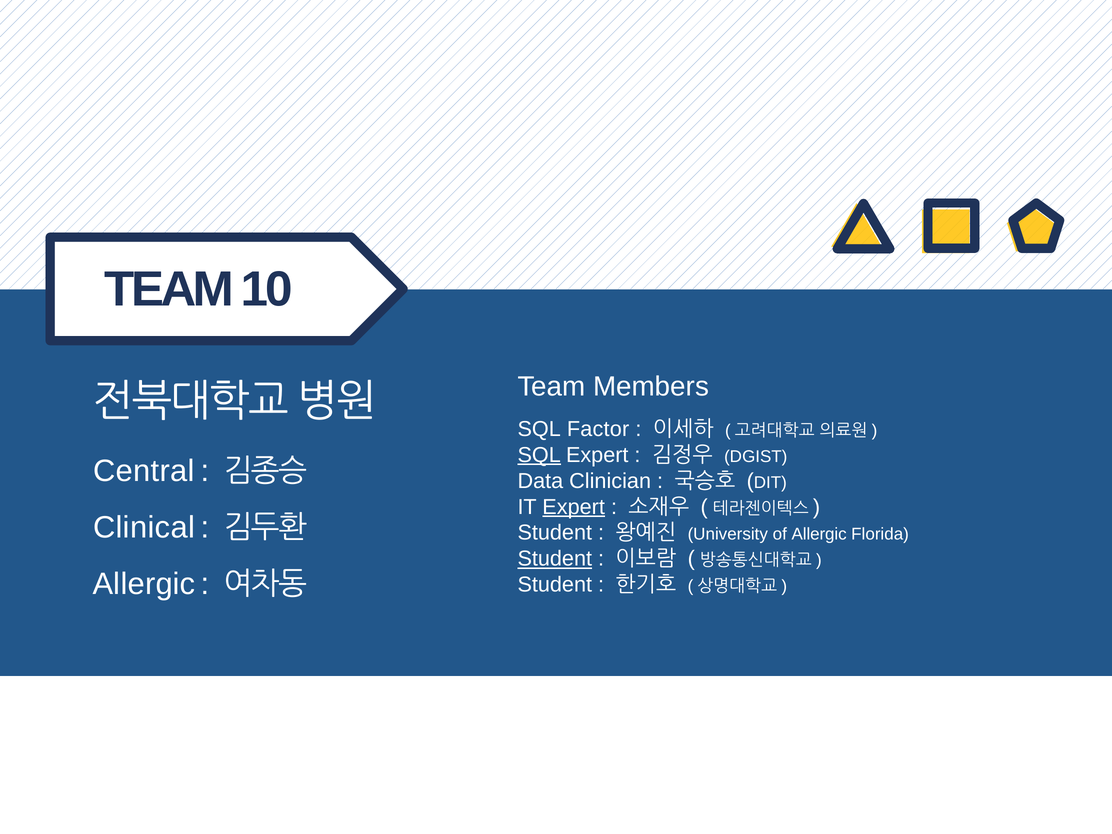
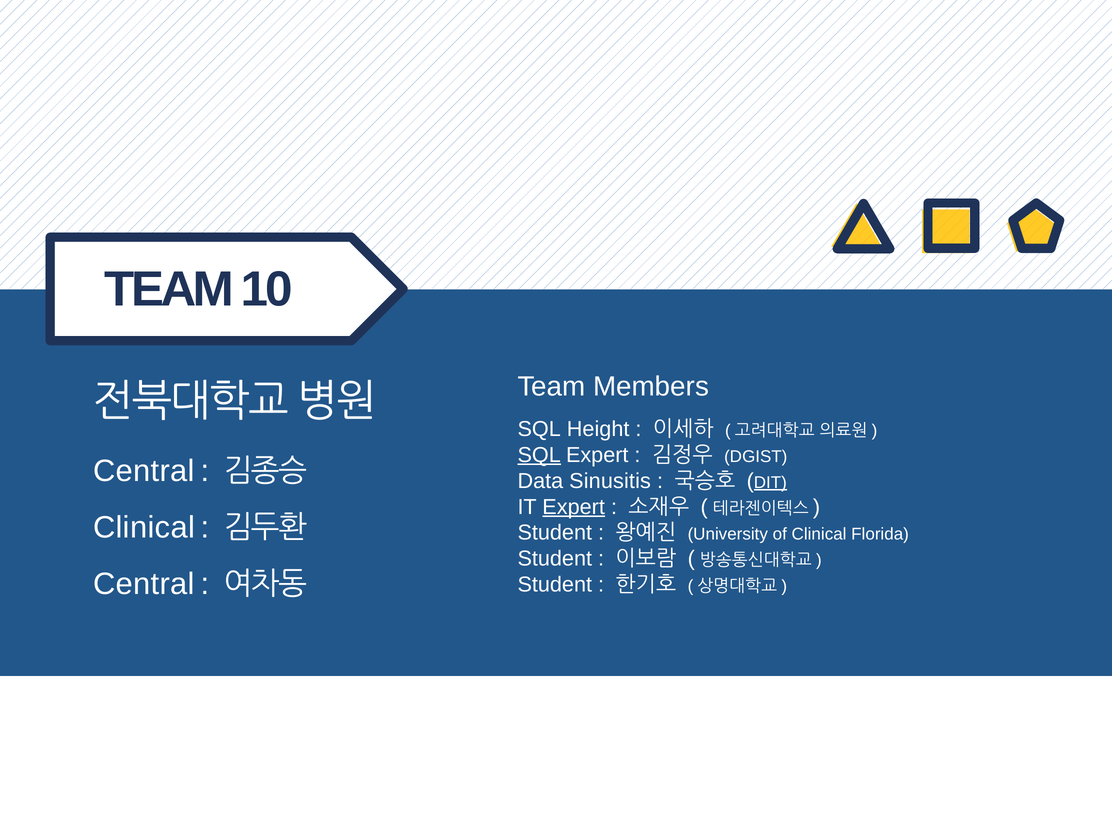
Factor: Factor -> Height (598, 429)
Clinician: Clinician -> Sinusitis (610, 481)
DIT underline: none -> present (770, 482)
of Allergic: Allergic -> Clinical (819, 534)
Student underline: present -> none (555, 559)
Allergic: Allergic -> Central (144, 584)
